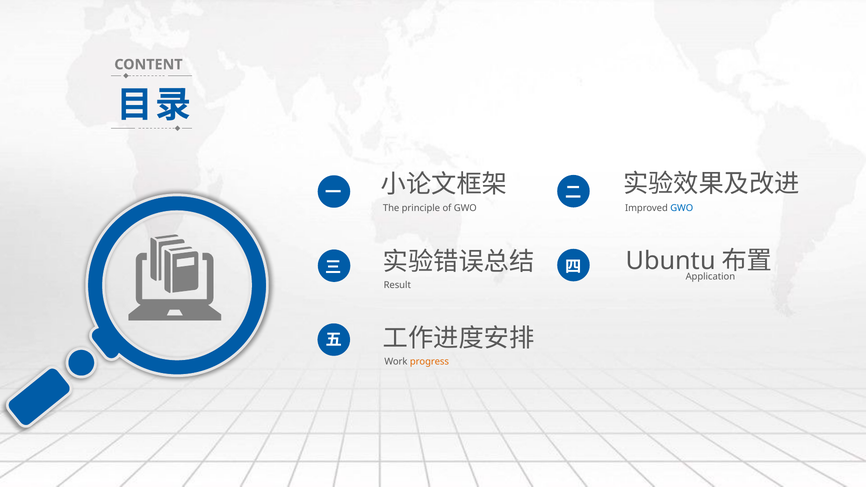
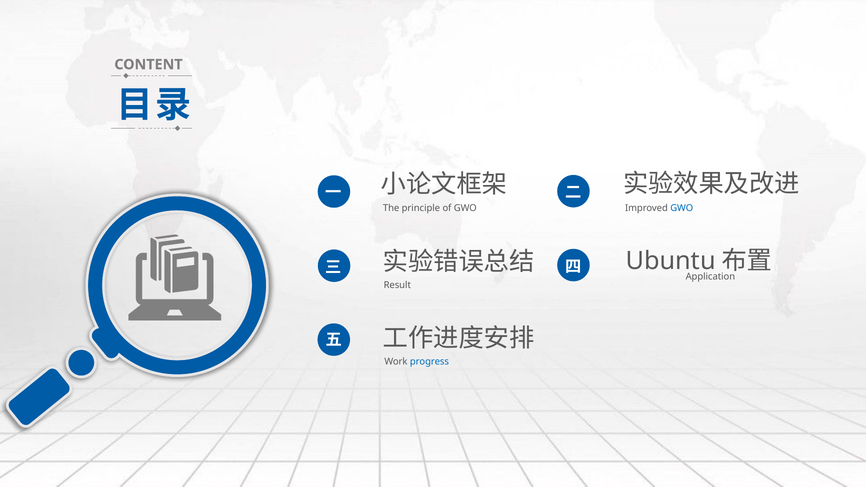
progress colour: orange -> blue (429, 362)
